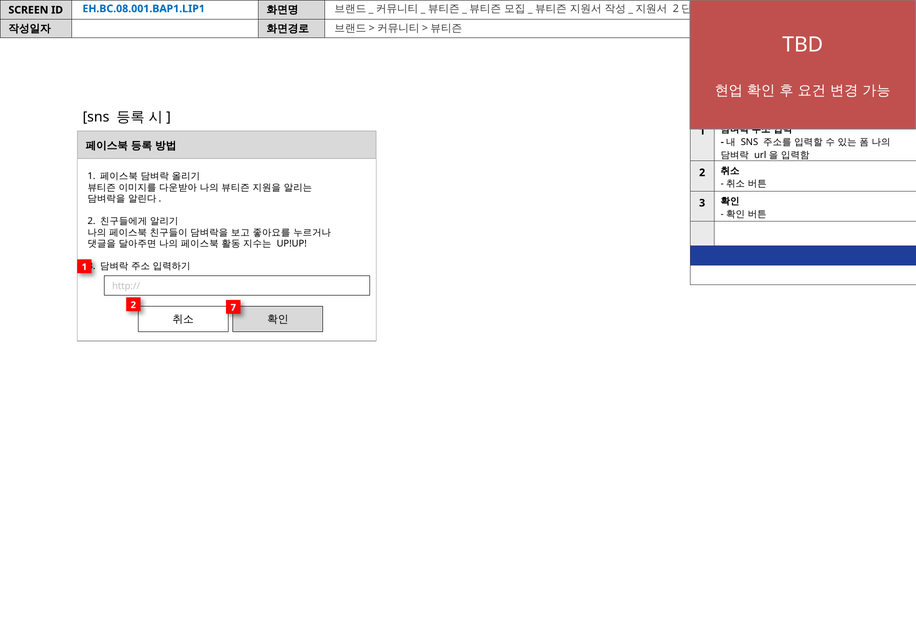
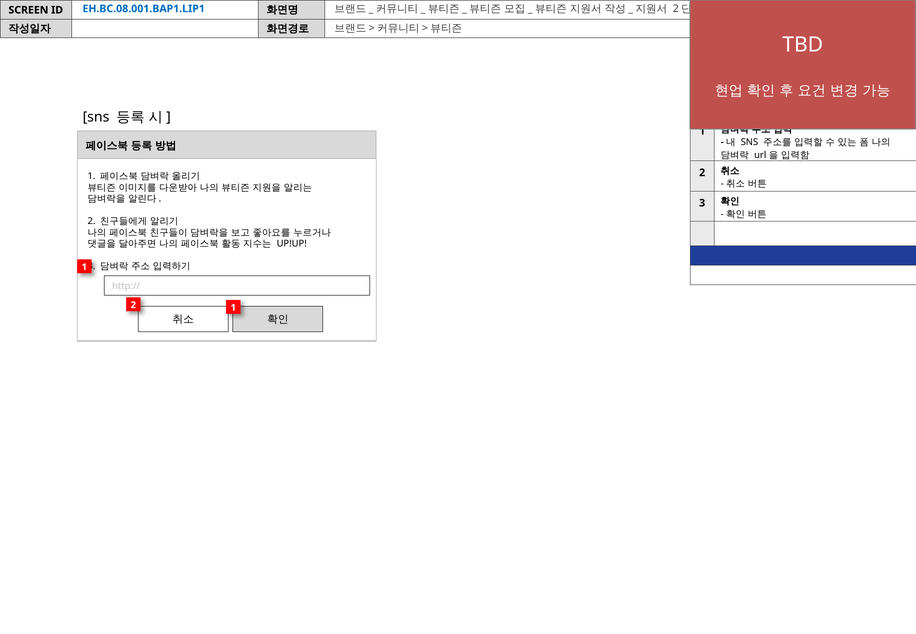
2 7: 7 -> 1 (233, 308)
